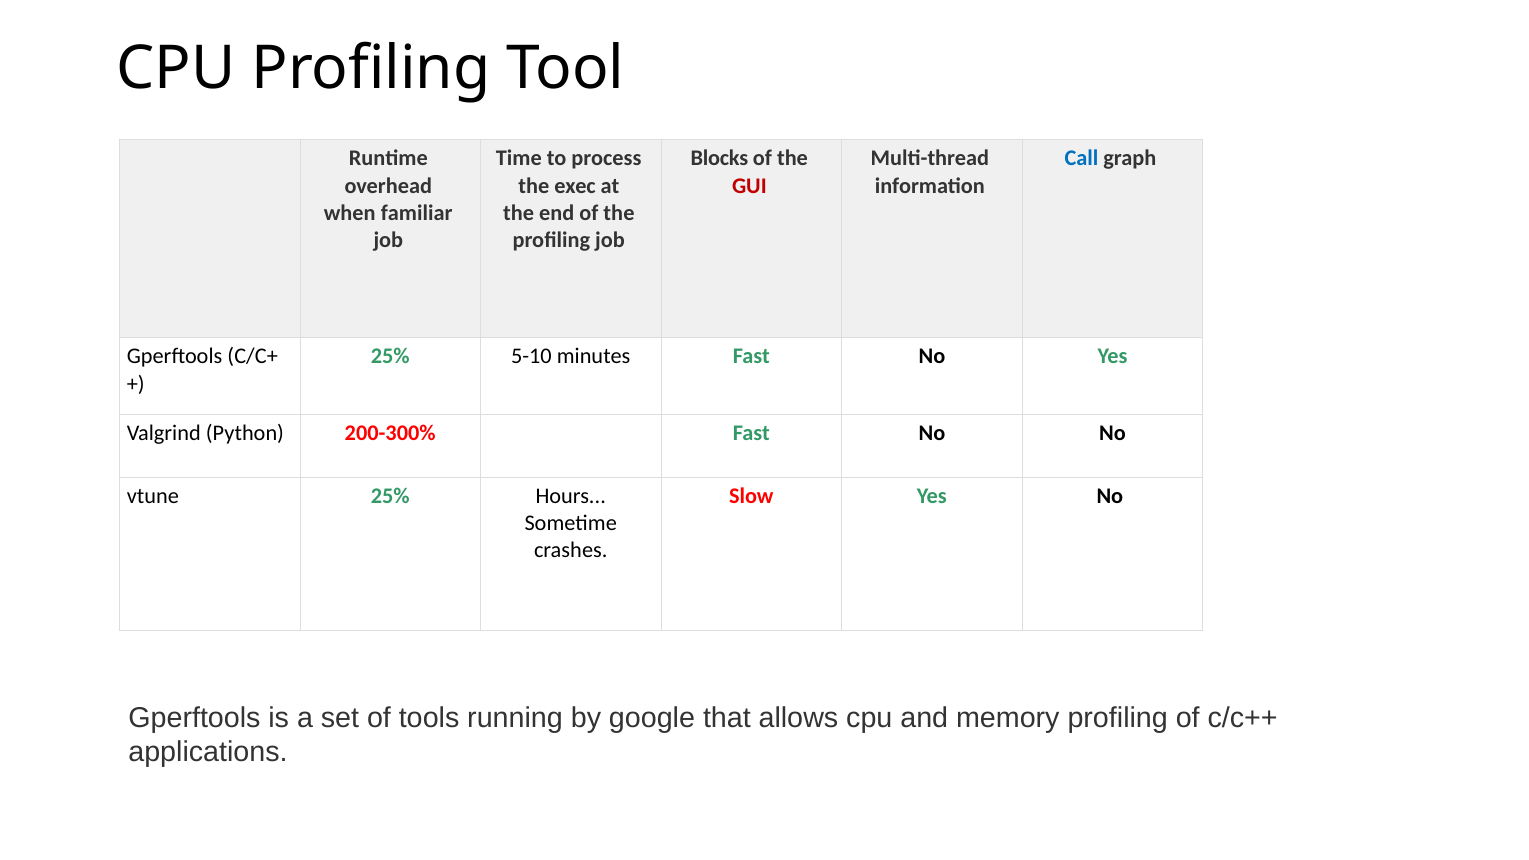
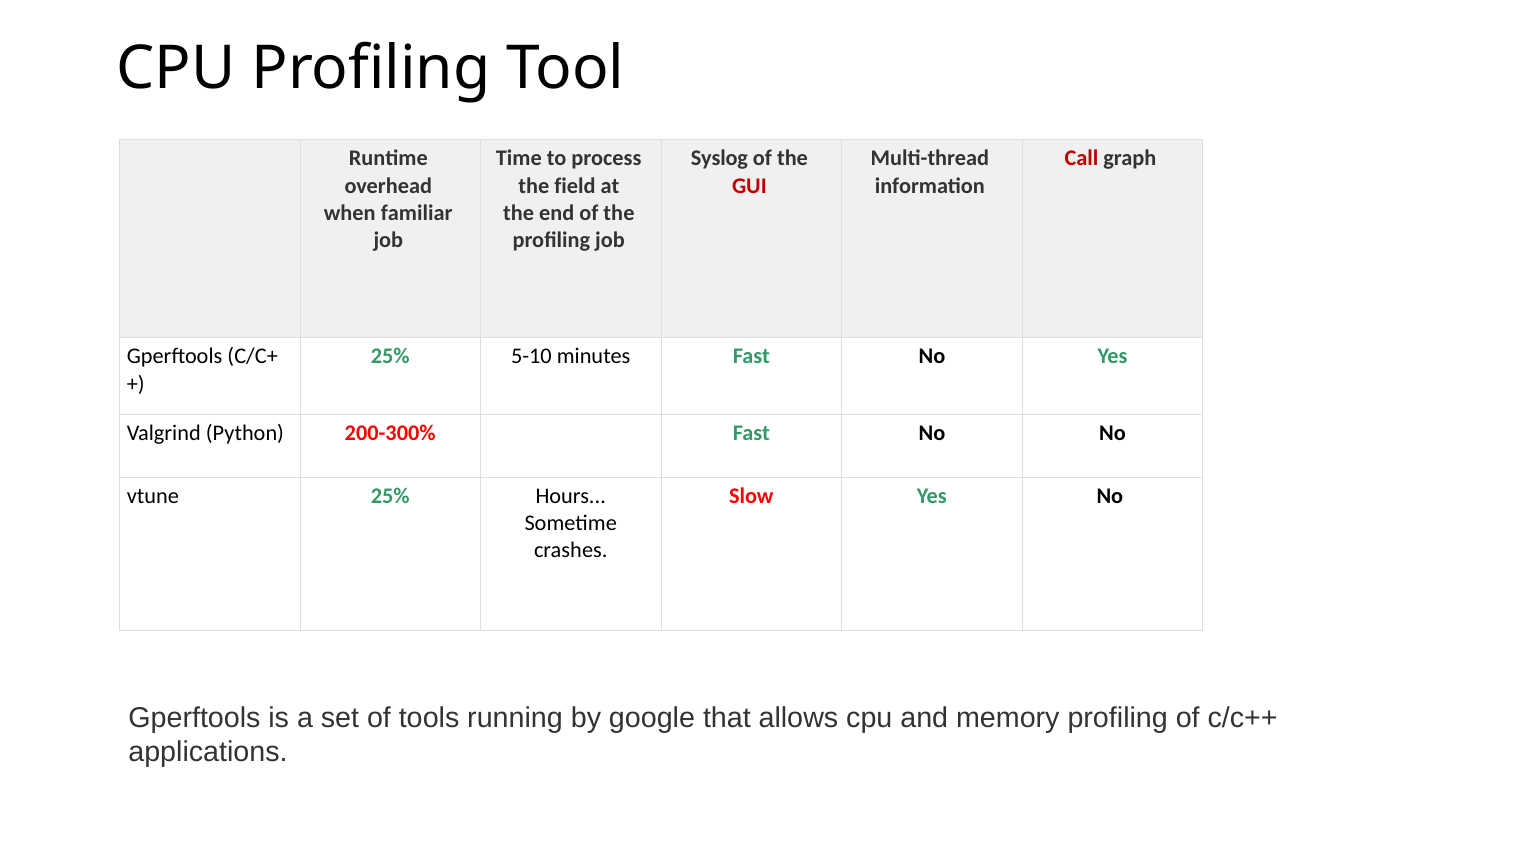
Blocks: Blocks -> Syslog (719, 159)
Call colour: blue -> red (1081, 159)
exec: exec -> field (575, 186)
